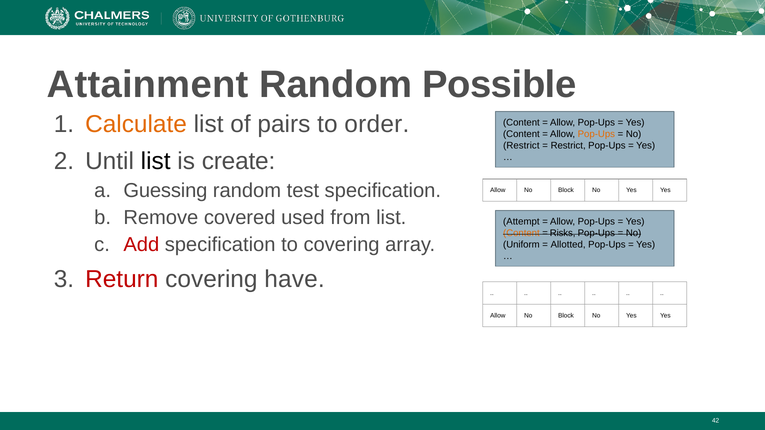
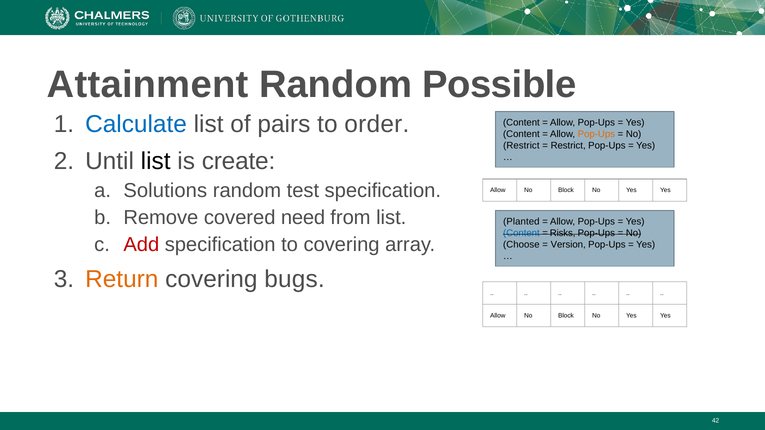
Calculate colour: orange -> blue (136, 124)
Guessing: Guessing -> Solutions (165, 191)
used: used -> need (303, 218)
Attempt: Attempt -> Planted (521, 222)
Content colour: orange -> blue (521, 234)
Uniform: Uniform -> Choose (521, 245)
Allotted: Allotted -> Version (568, 245)
Return colour: red -> orange (122, 280)
have: have -> bugs (295, 280)
